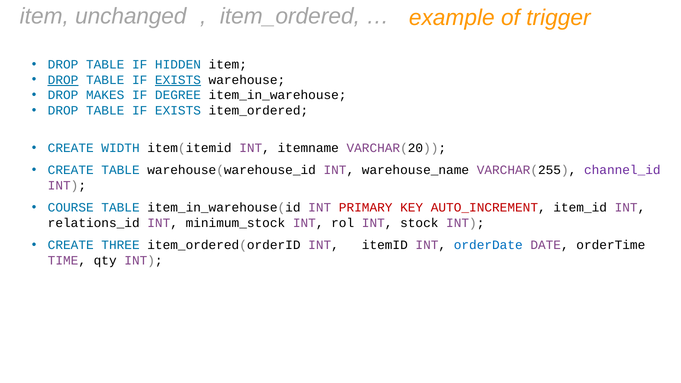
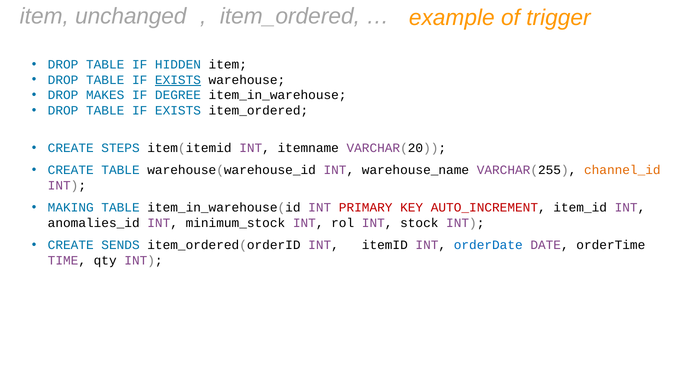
DROP underline: present -> none (63, 80)
WIDTH: WIDTH -> STEPS (121, 148)
channel_id colour: purple -> orange (622, 170)
COURSE: COURSE -> MAKING (71, 208)
relations_id: relations_id -> anomalies_id (94, 223)
THREE: THREE -> SENDS (121, 245)
